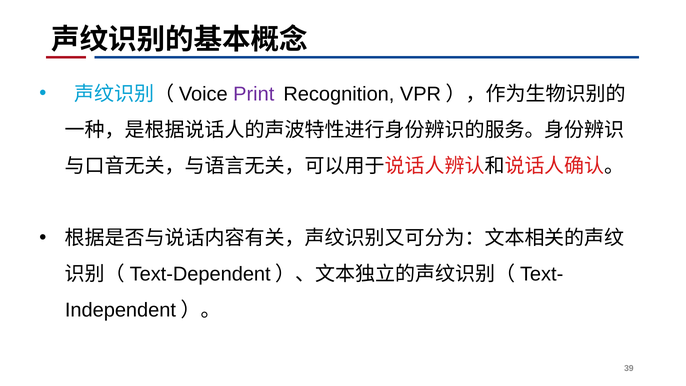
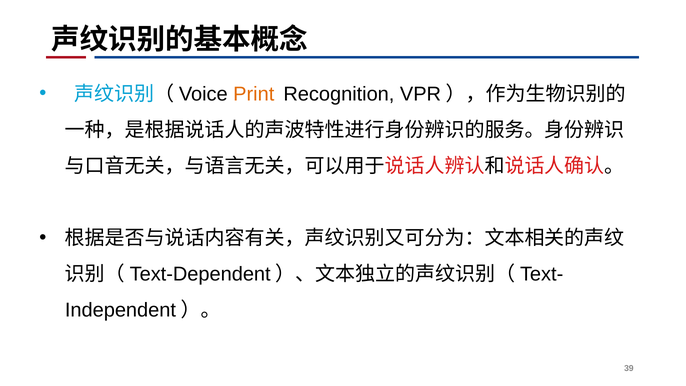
Print colour: purple -> orange (254, 94)
